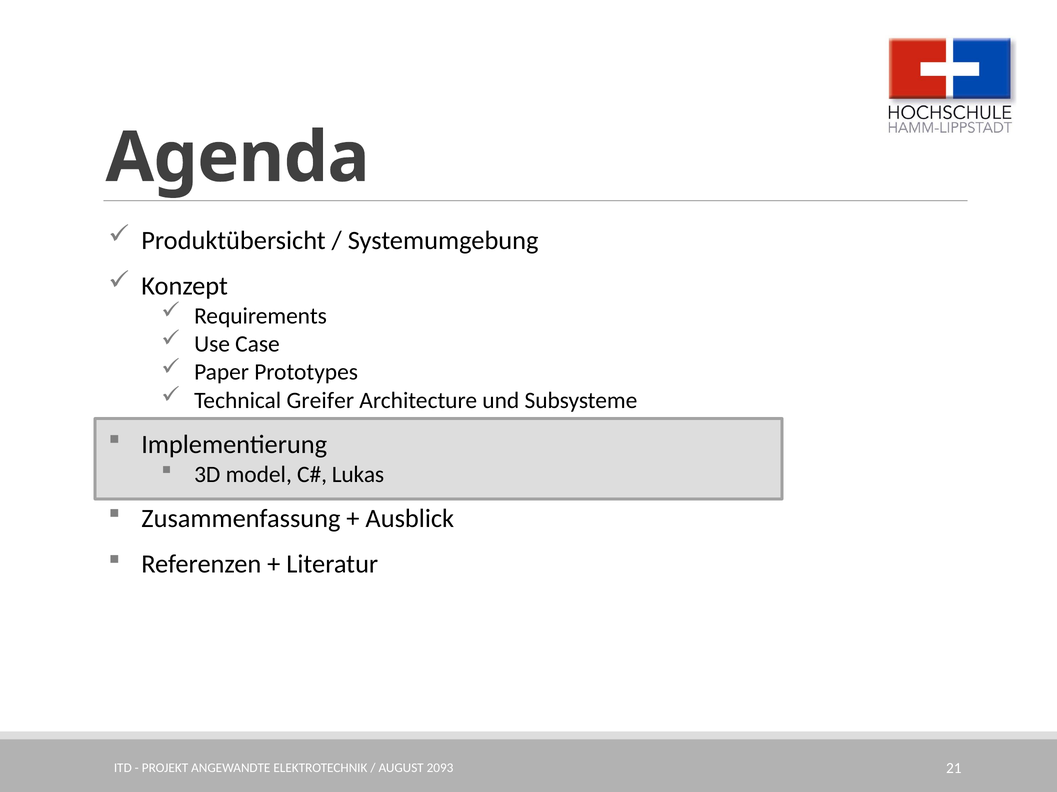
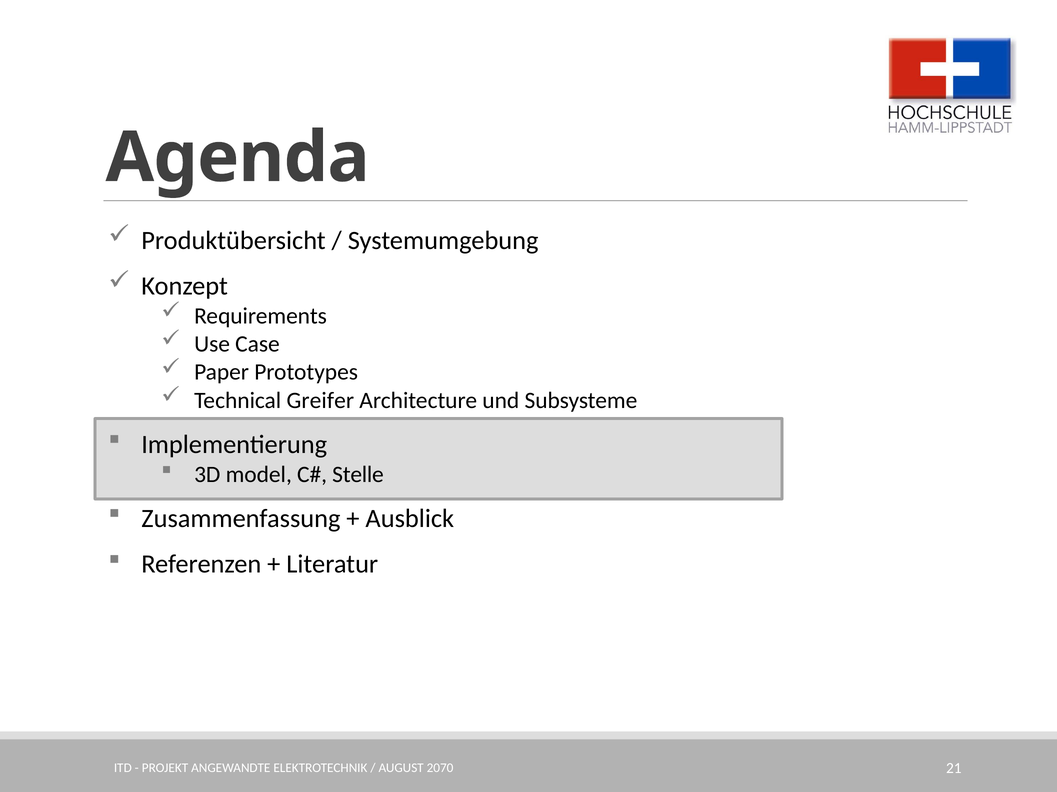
Lukas: Lukas -> Stelle (358, 475)
2093: 2093 -> 2070 (440, 769)
